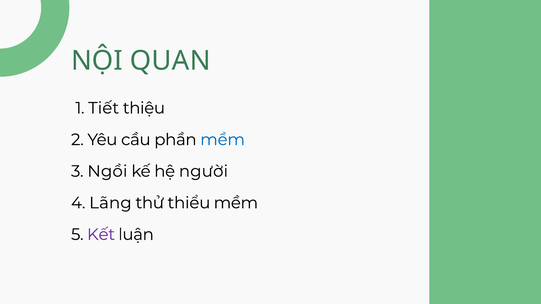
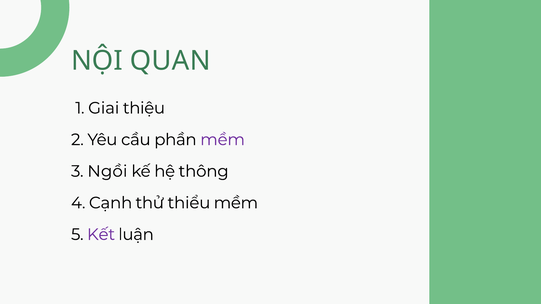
Tiết: Tiết -> Giai (104, 108)
mềm colour: blue -> purple (223, 140)
người: người -> thông (204, 171)
Lãng: Lãng -> Cạnh (111, 203)
